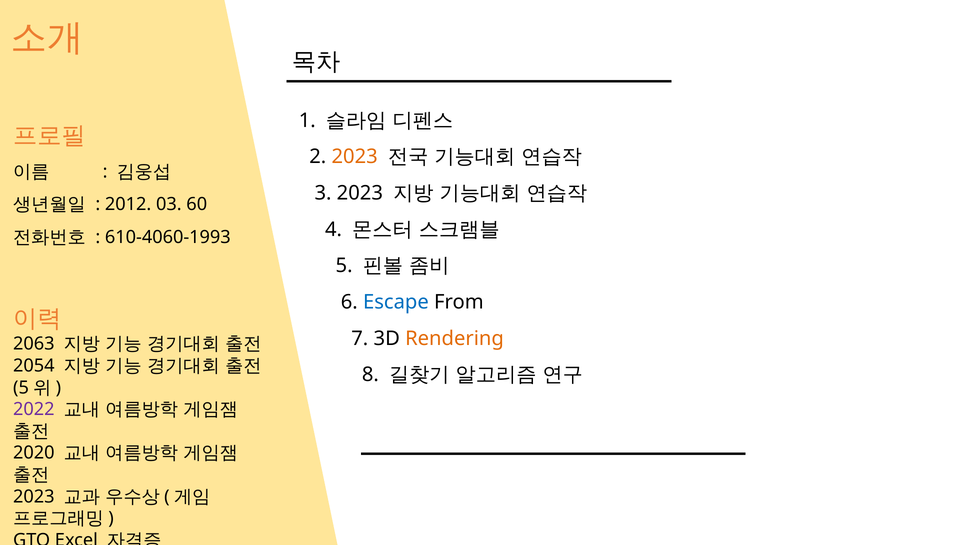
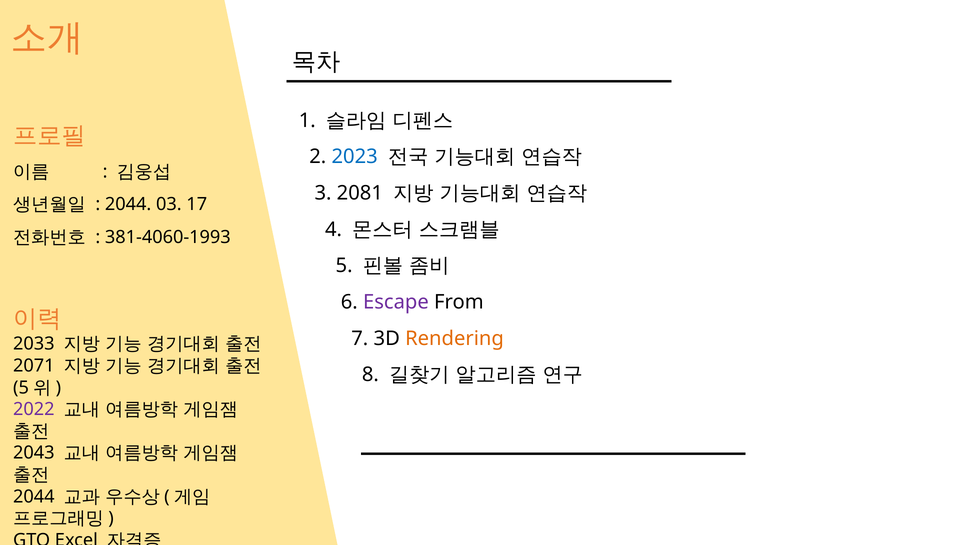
2023 colour: orange -> blue (355, 157)
3 2023: 2023 -> 2081 (360, 193)
2012: 2012 -> 2044 (128, 205)
60: 60 -> 17 (197, 205)
610-4060-1993: 610-4060-1993 -> 381-4060-1993 (168, 237)
Escape colour: blue -> purple (396, 302)
2063: 2063 -> 2033 (34, 344)
2054: 2054 -> 2071 (34, 366)
2020: 2020 -> 2043 (34, 453)
2023: 2023 -> 2044 (34, 497)
